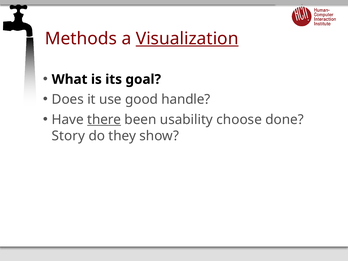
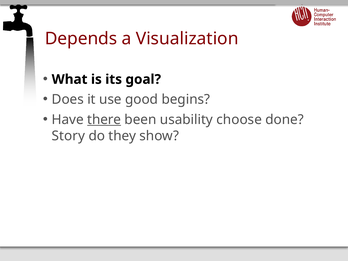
Methods: Methods -> Depends (81, 39)
Visualization underline: present -> none (187, 39)
handle: handle -> begins (186, 99)
